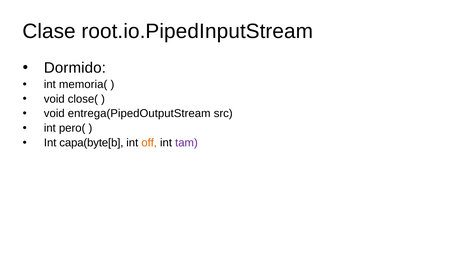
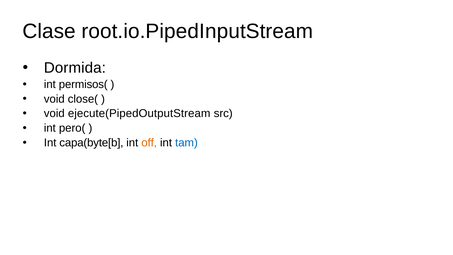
Dormido: Dormido -> Dormida (75, 68)
memoria(: memoria( -> permisos( (83, 84)
entrega(PipedOutputStream: entrega(PipedOutputStream -> ejecute(PipedOutputStream (139, 114)
tam colour: purple -> blue (186, 143)
